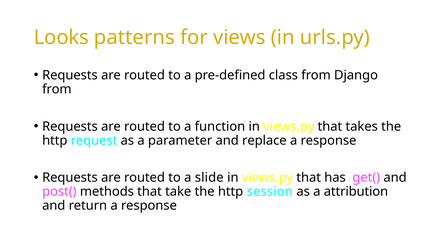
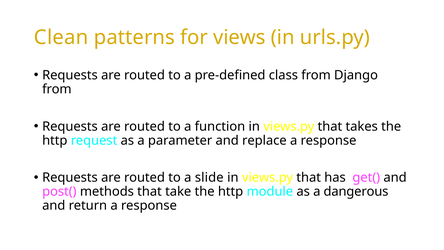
Looks: Looks -> Clean (61, 37)
session: session -> module (270, 191)
attribution: attribution -> dangerous (356, 191)
